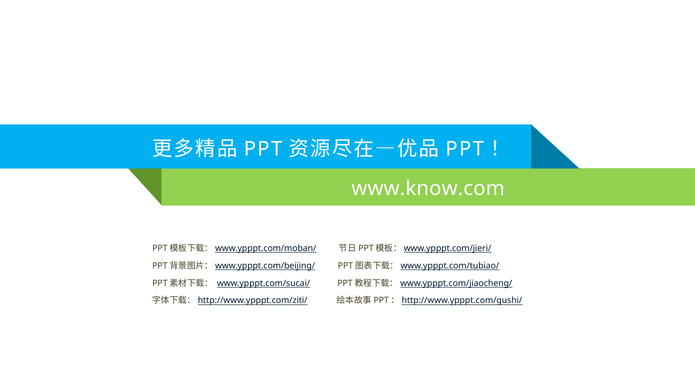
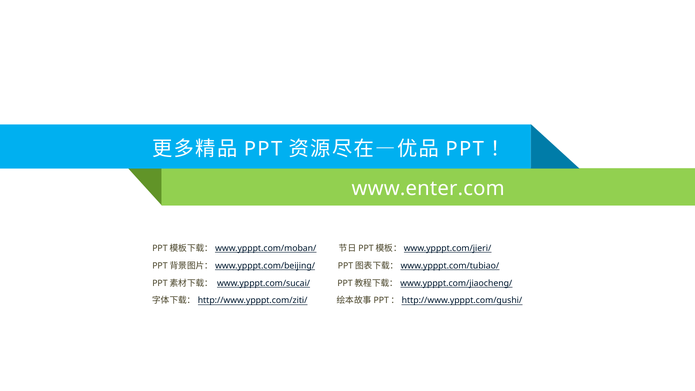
www.know.com: www.know.com -> www.enter.com (428, 188)
